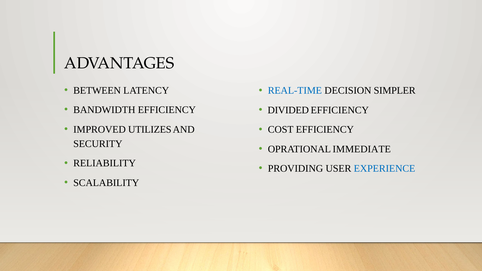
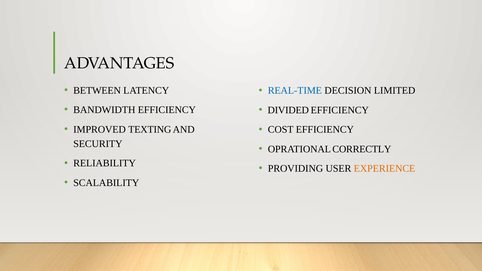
SIMPLER: SIMPLER -> LIMITED (395, 91)
UTILIZES: UTILIZES -> TEXTING (150, 129)
IMMEDIATE: IMMEDIATE -> CORRECTLY (362, 149)
EXPERIENCE colour: blue -> orange (385, 169)
